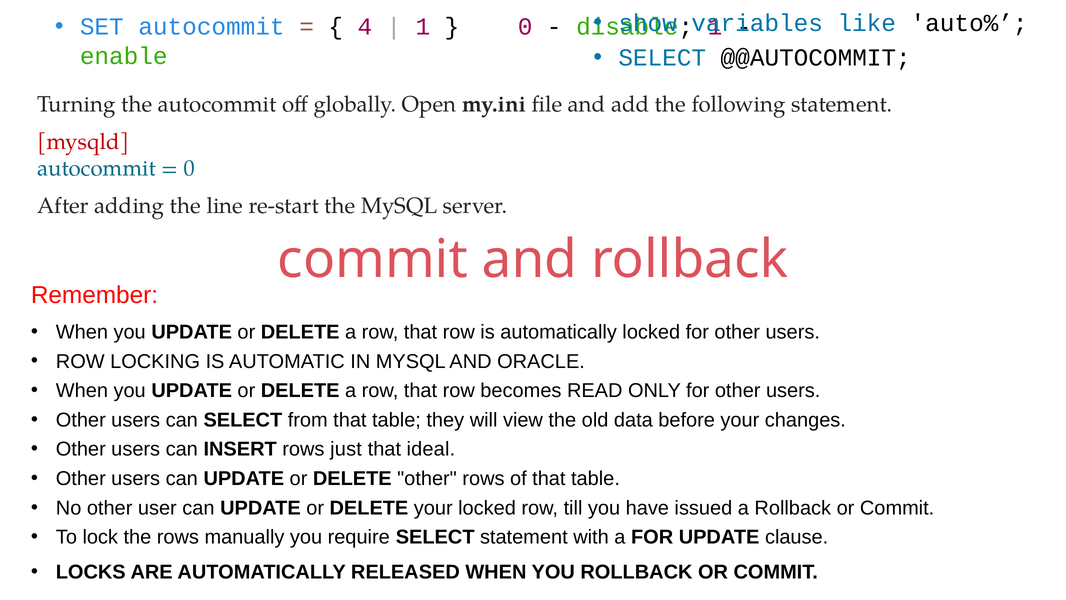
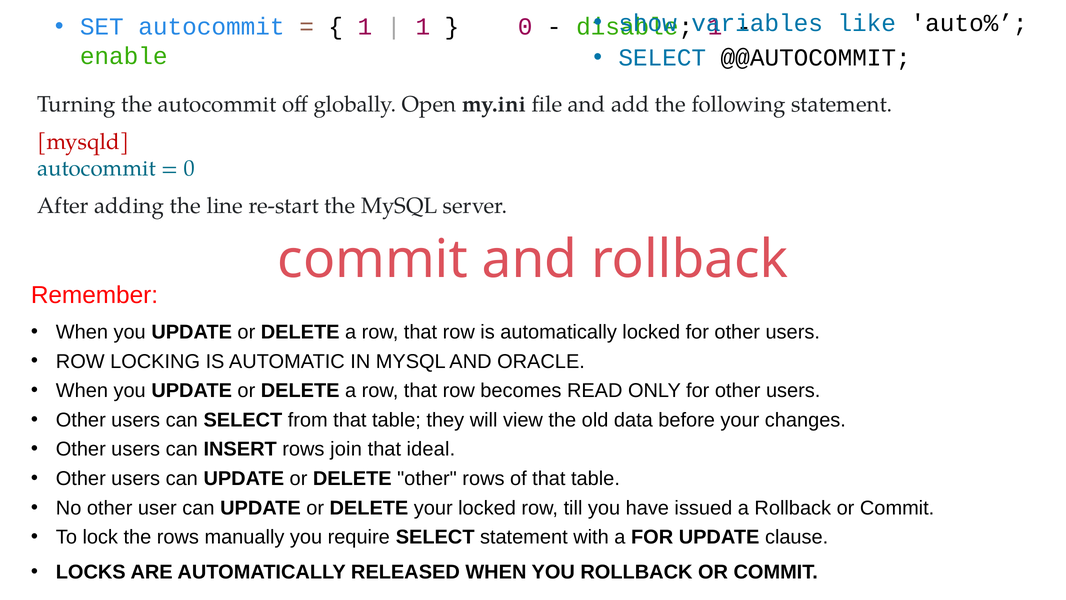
4: 4 -> 1 (365, 27)
just: just -> join (346, 449)
